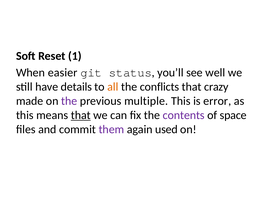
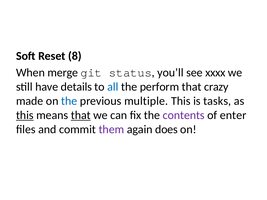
1: 1 -> 8 (75, 56)
easier: easier -> merge (63, 73)
well: well -> xxxx (215, 73)
all colour: orange -> blue (113, 87)
conflicts: conflicts -> perform (159, 87)
the colour: purple -> blue (69, 101)
error: error -> tasks (217, 101)
this underline: none -> present (25, 115)
space: space -> enter (233, 115)
used: used -> does (166, 130)
